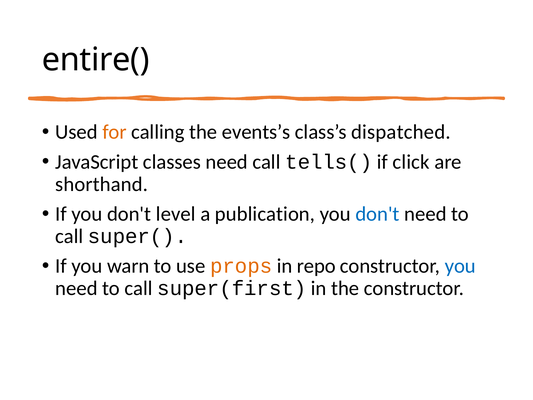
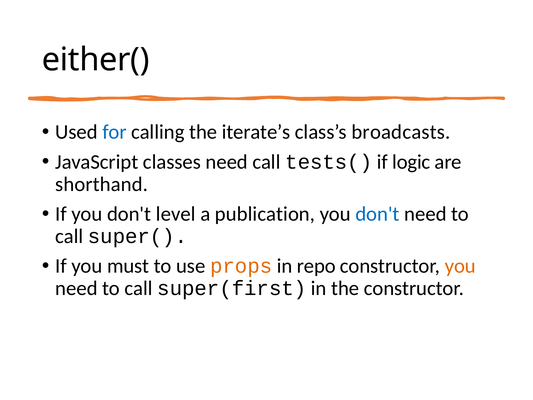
entire(: entire( -> either( (96, 60)
for colour: orange -> blue (115, 132)
events’s: events’s -> iterate’s (256, 132)
dispatched: dispatched -> broadcasts (401, 132)
tells(: tells( -> tests( (329, 162)
click: click -> logic (411, 162)
warn: warn -> must (128, 266)
you colour: blue -> orange (460, 266)
